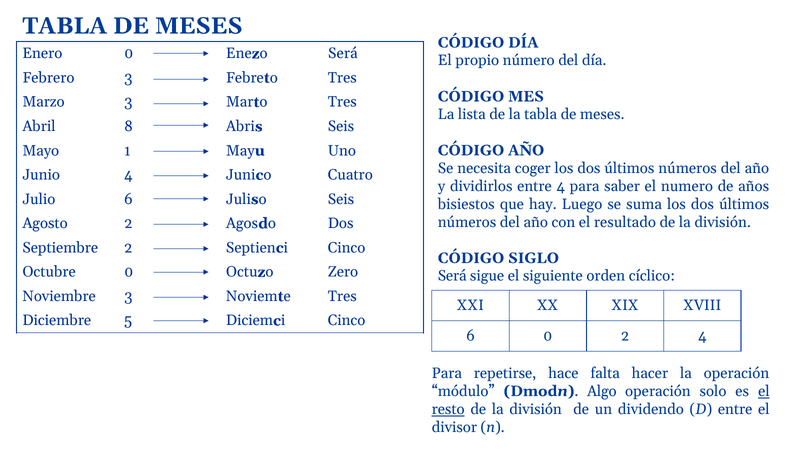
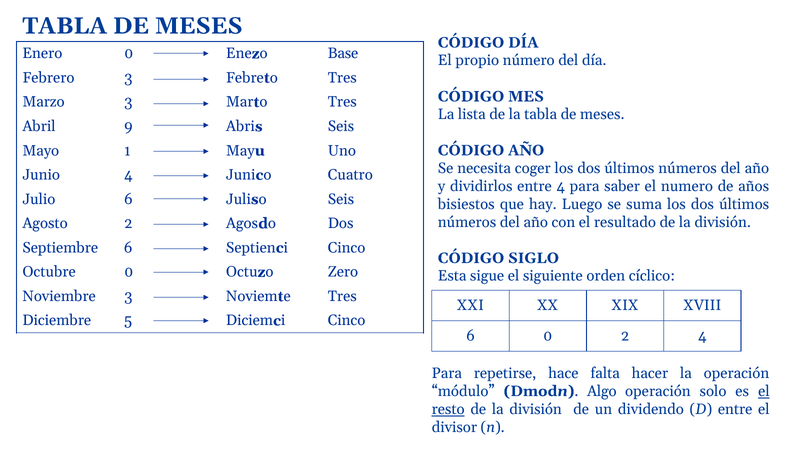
Enezo Será: Será -> Base (343, 53)
8: 8 -> 9 (128, 126)
Septiembre 2: 2 -> 6 (128, 248)
Será: Será -> Esta (452, 276)
